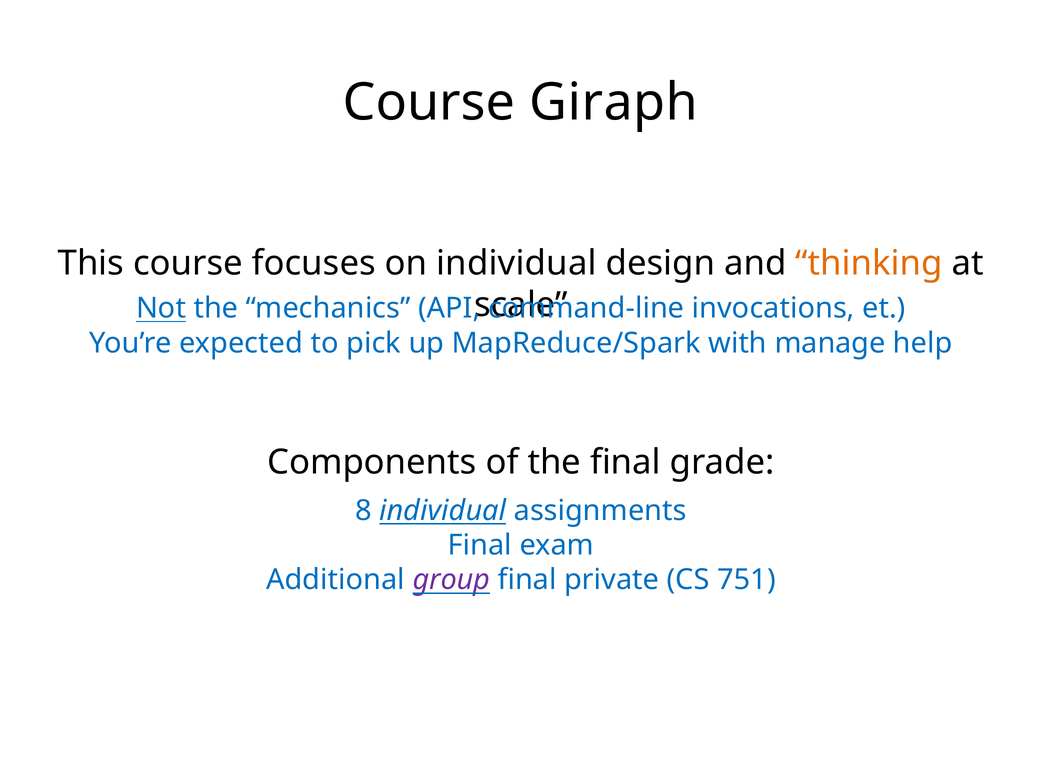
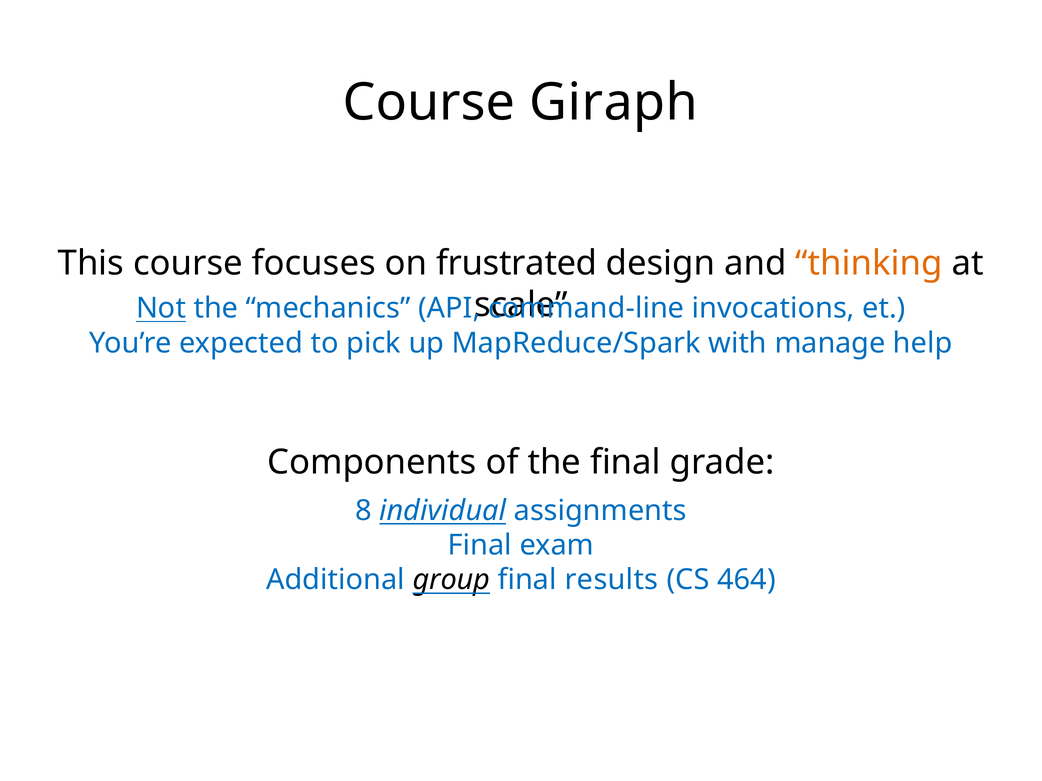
on individual: individual -> frustrated (517, 264)
group colour: purple -> black (451, 580)
private: private -> results (612, 580)
751: 751 -> 464 (747, 580)
